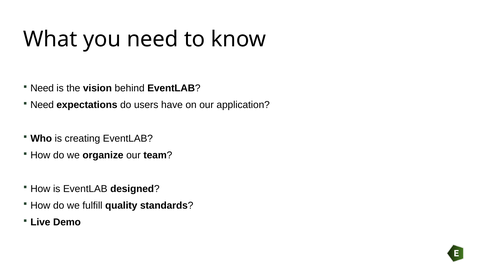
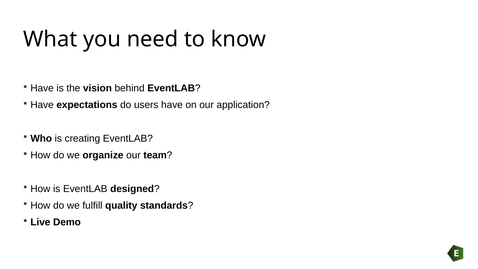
Need: Need -> Have (42, 88)
Need: Need -> Have (42, 105)
